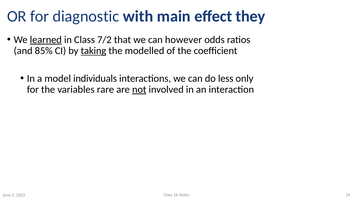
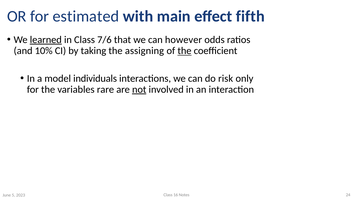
diagnostic: diagnostic -> estimated (86, 16)
they: they -> fifth (250, 16)
7/2: 7/2 -> 7/6 (104, 40)
85%: 85% -> 10% (44, 51)
taking underline: present -> none (93, 51)
modelled: modelled -> assigning (145, 51)
the underline: none -> present (184, 51)
less: less -> risk (226, 79)
